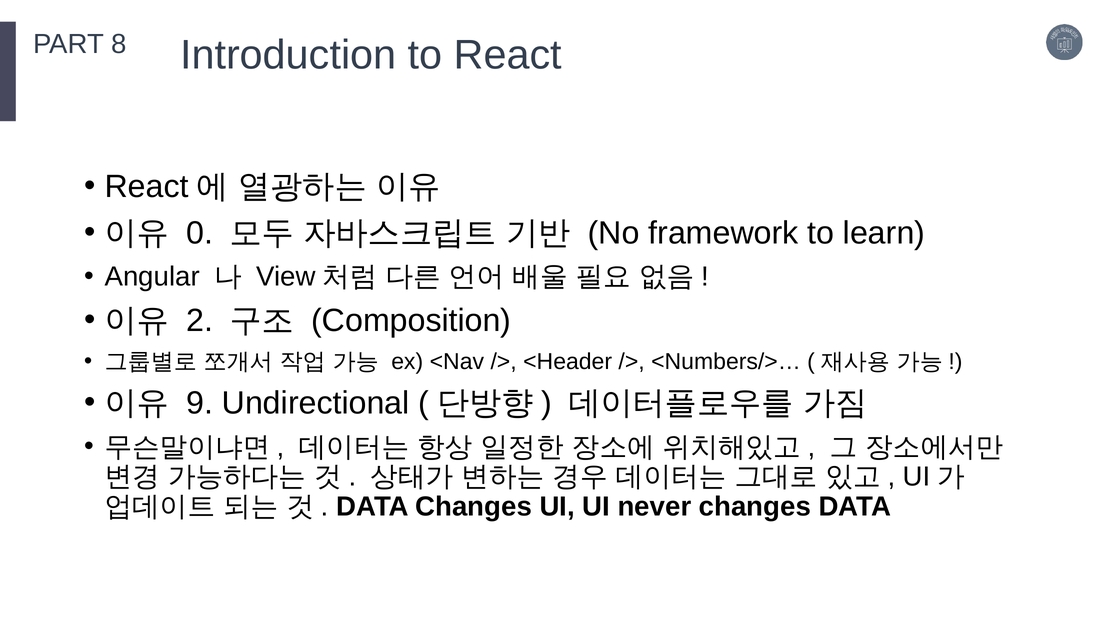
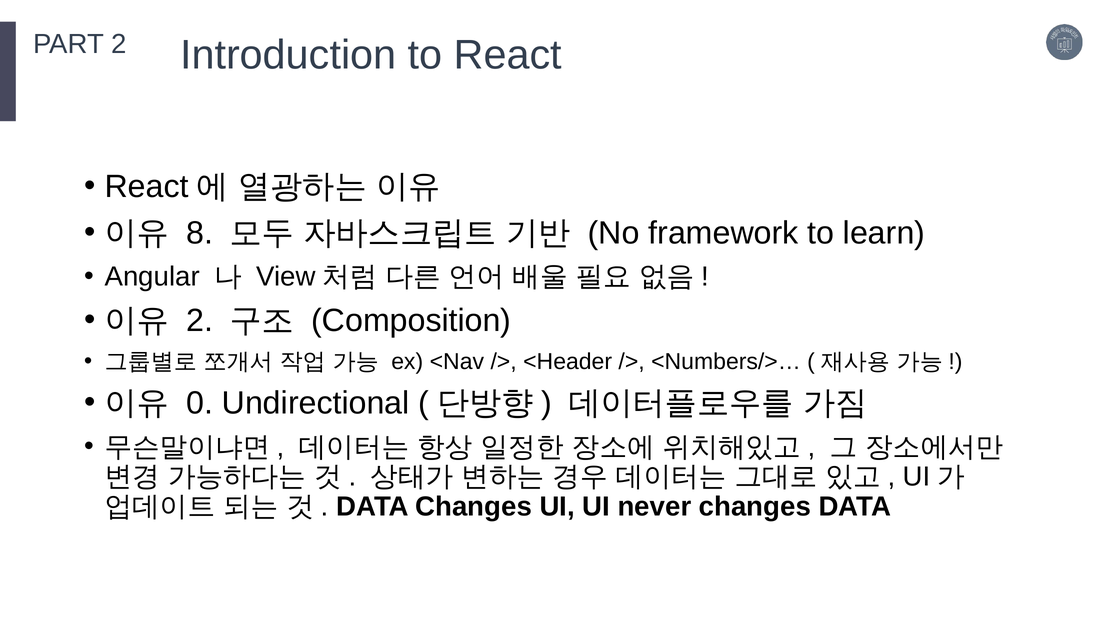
PART 8: 8 -> 2 (119, 44)
0: 0 -> 8 (200, 233)
9: 9 -> 0 (200, 403)
